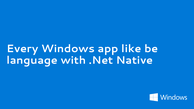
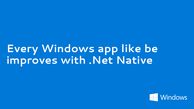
language: language -> improves (32, 60)
